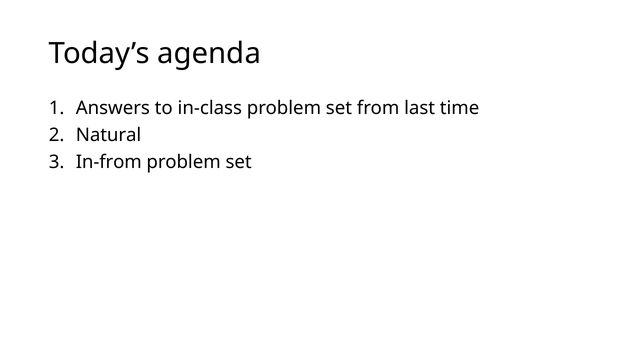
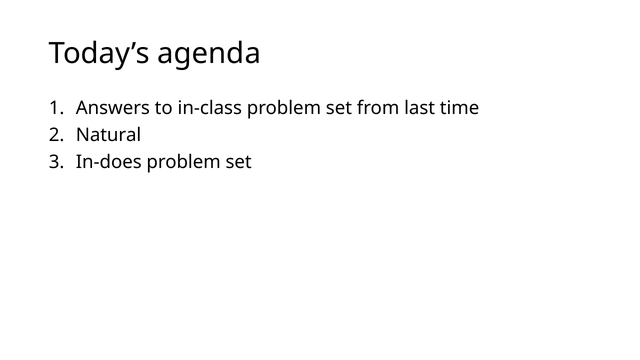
In-from: In-from -> In-does (109, 162)
